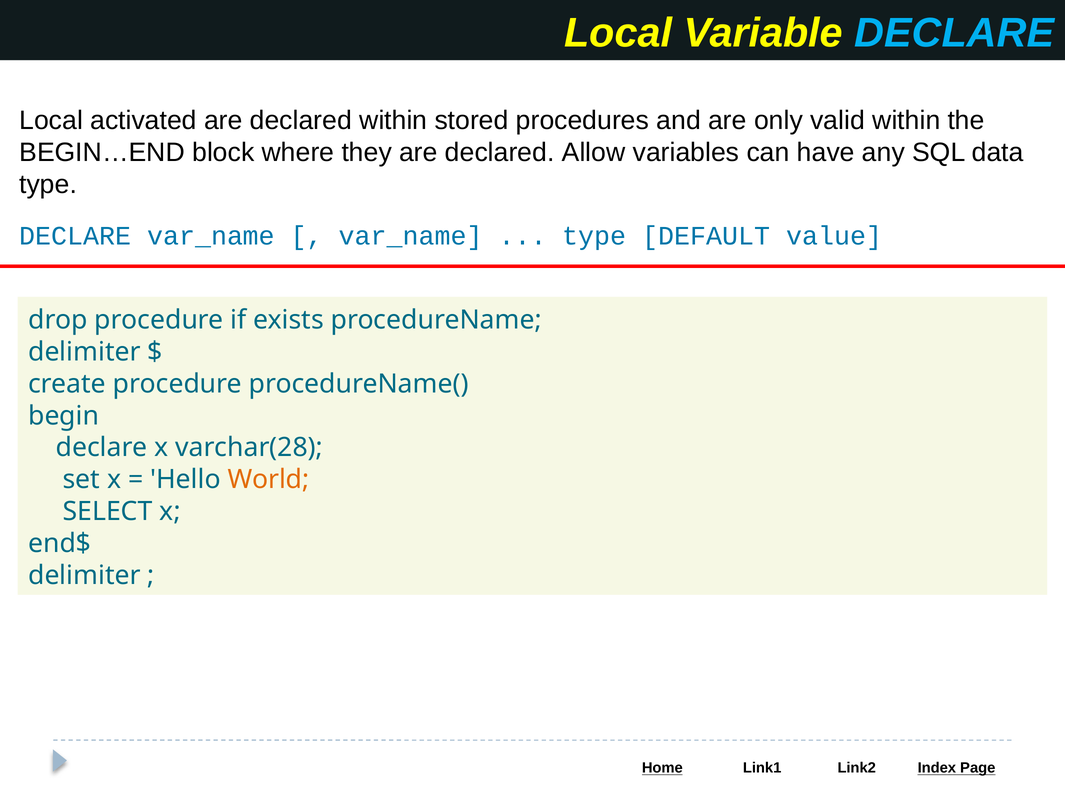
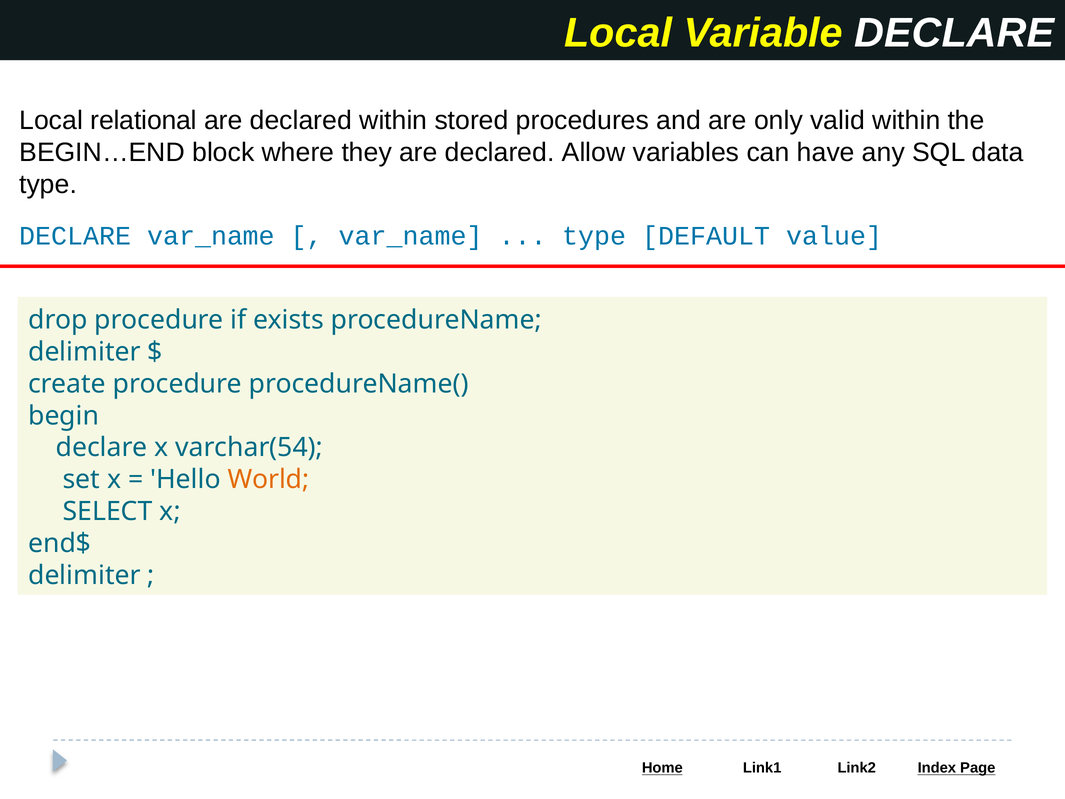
DECLARE colour: light blue -> white (954, 33)
activated: activated -> relational (144, 121)
varchar(28: varchar(28 -> varchar(54 (249, 448)
